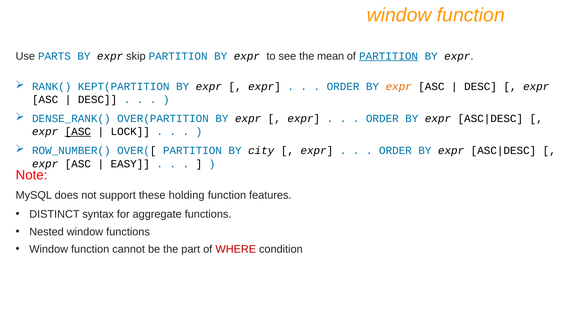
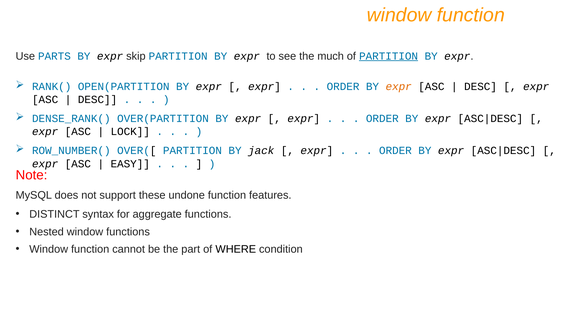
mean: mean -> much (331, 56)
KEPT(PARTITION: KEPT(PARTITION -> OPEN(PARTITION (124, 86)
ASC underline: present -> none (78, 131)
city: city -> jack (261, 150)
holding: holding -> undone (187, 195)
WHERE colour: red -> black (236, 249)
